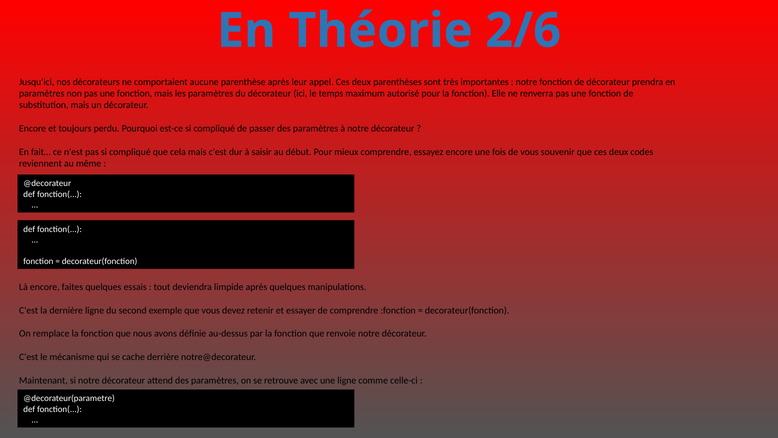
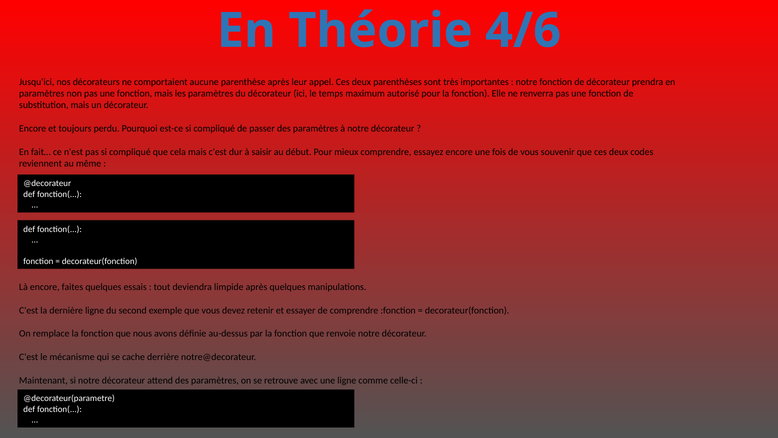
2/6: 2/6 -> 4/6 (523, 31)
